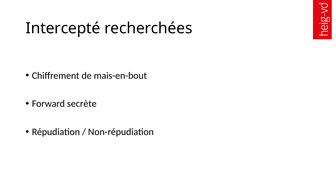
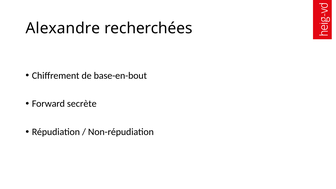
Intercepté: Intercepté -> Alexandre (63, 28)
mais-en-bout: mais-en-bout -> base-en-bout (120, 76)
